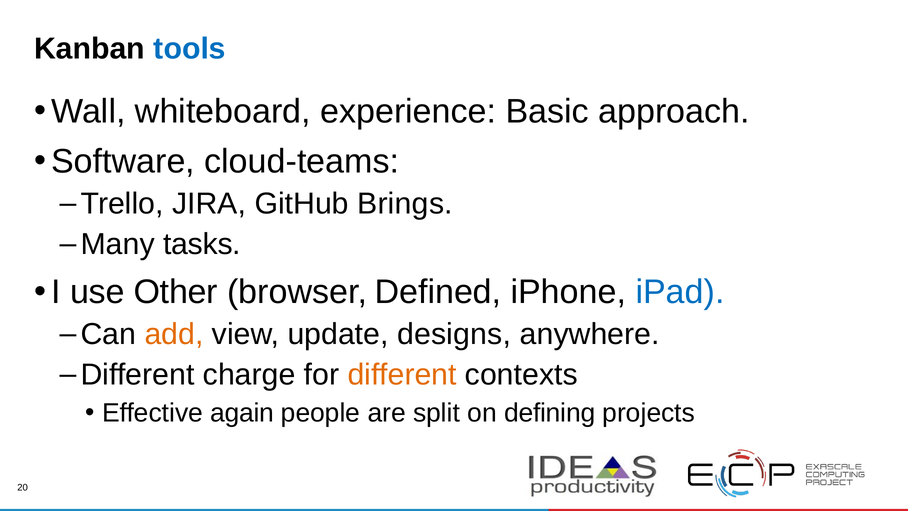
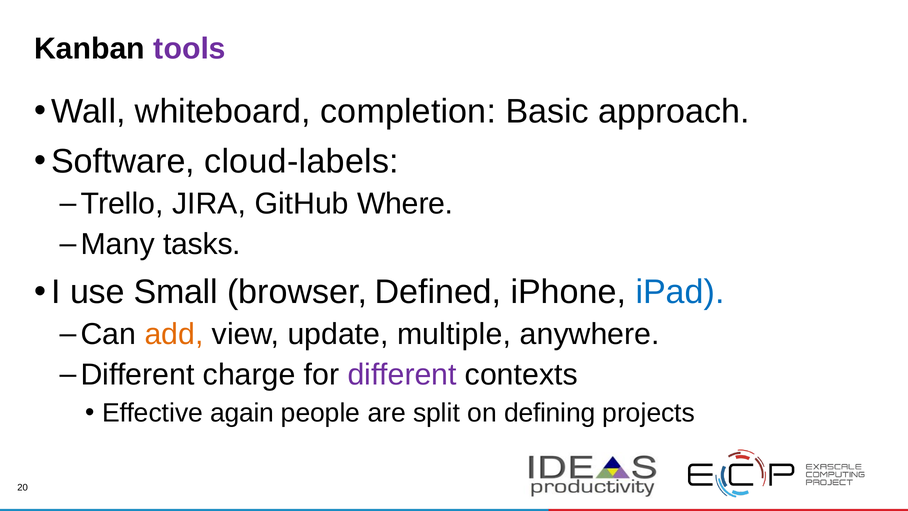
tools colour: blue -> purple (190, 49)
experience: experience -> completion (408, 111)
cloud-teams: cloud-teams -> cloud-labels (302, 161)
Brings: Brings -> Where (405, 204)
Other: Other -> Small (176, 292)
designs: designs -> multiple (454, 334)
different colour: orange -> purple (402, 375)
